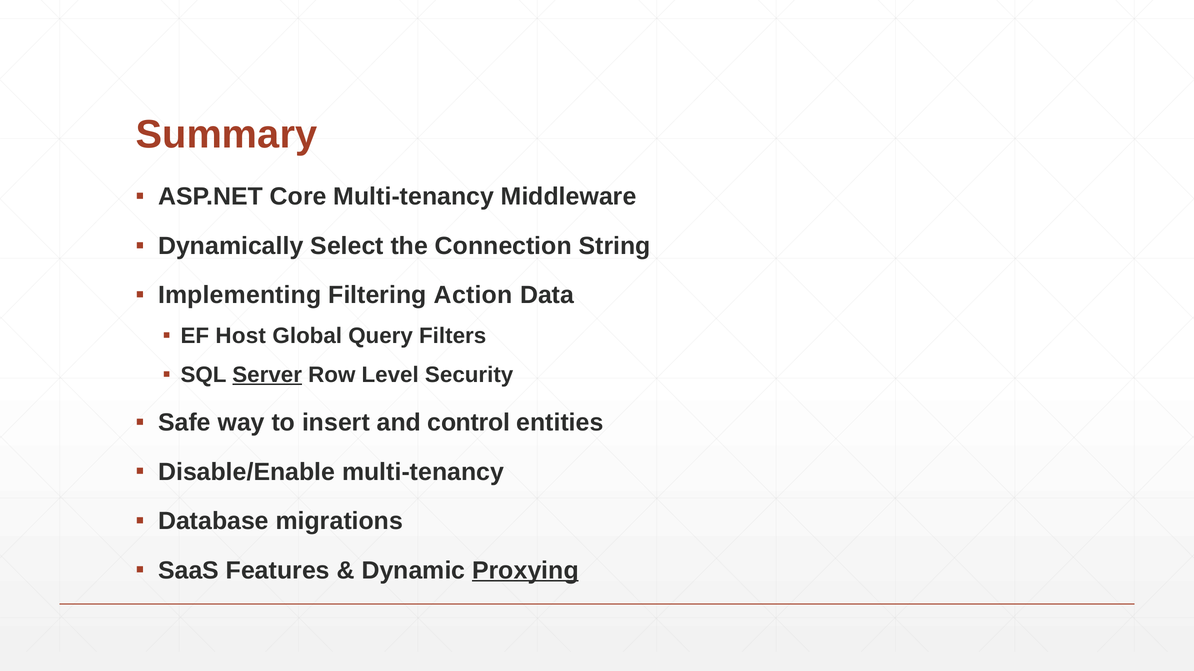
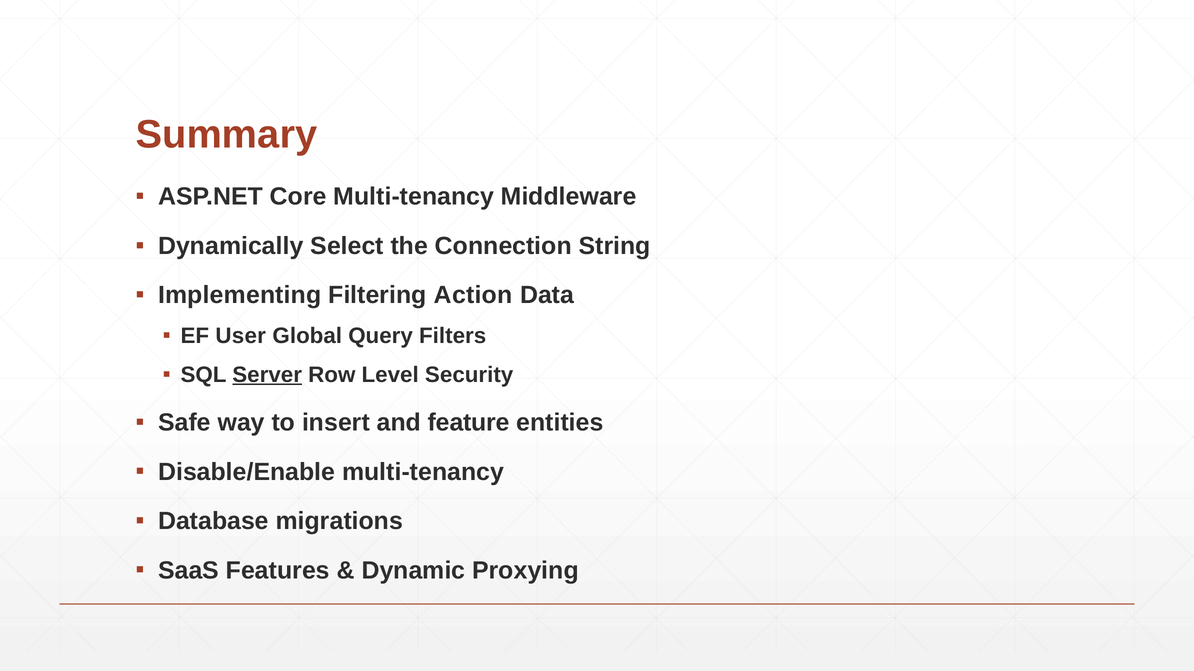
Host: Host -> User (241, 336)
control: control -> feature (469, 423)
Proxying underline: present -> none (525, 571)
